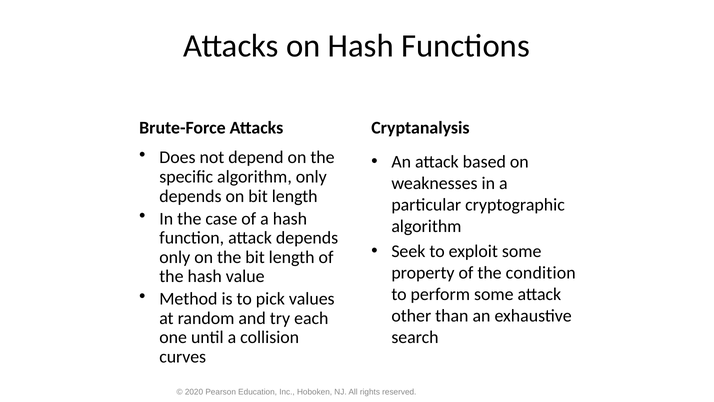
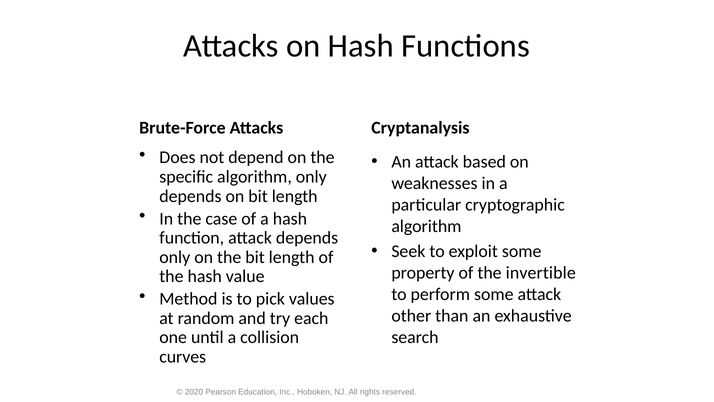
condition: condition -> invertible (541, 273)
